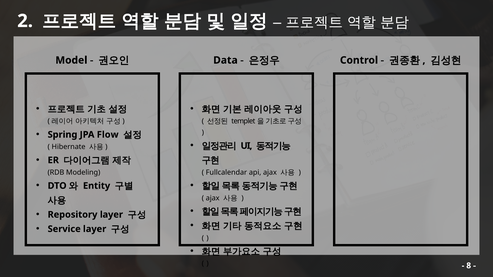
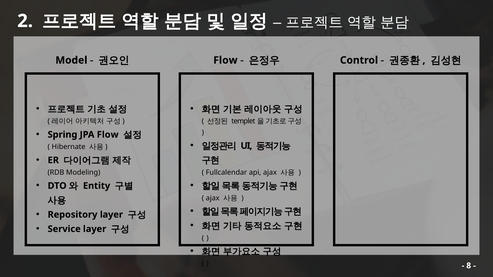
Data: Data -> Flow (225, 60)
